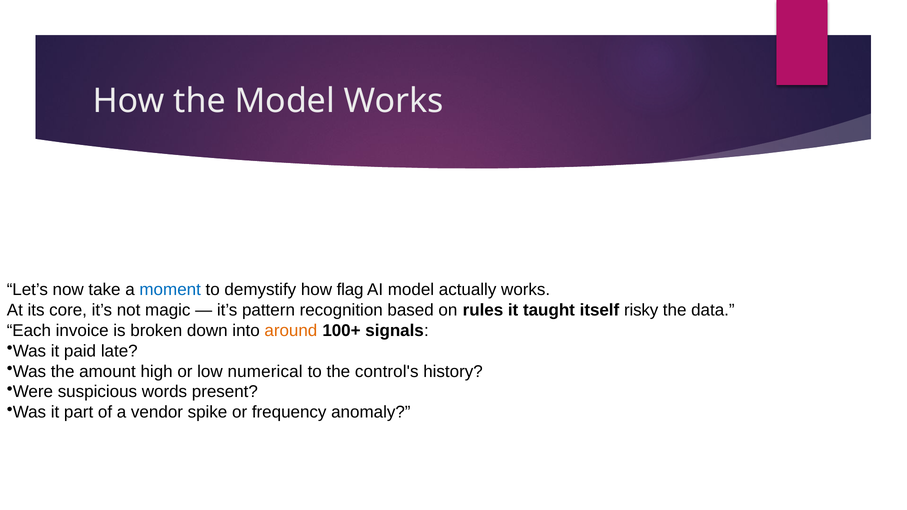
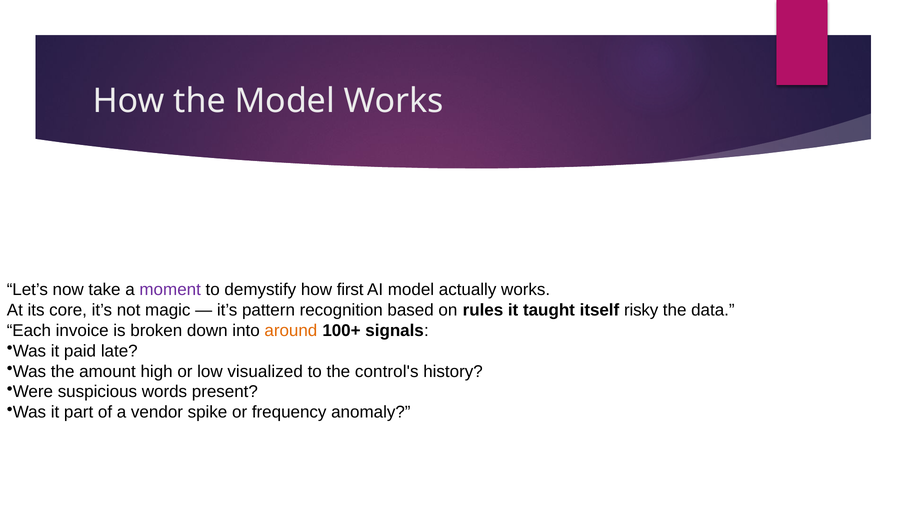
moment colour: blue -> purple (170, 290)
flag: flag -> first (350, 290)
numerical: numerical -> visualized (265, 372)
